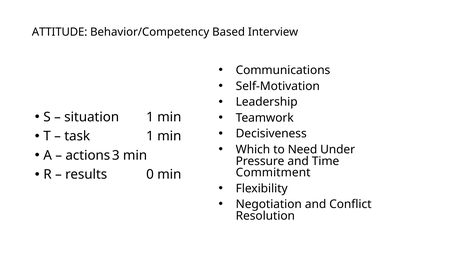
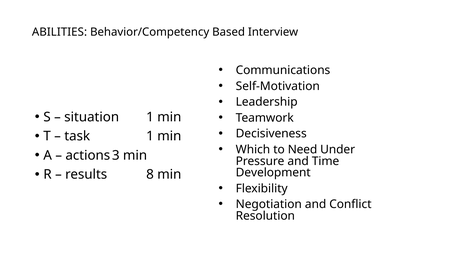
ATTITUDE: ATTITUDE -> ABILITIES (60, 32)
0: 0 -> 8 (150, 174)
Commitment: Commitment -> Development (273, 173)
